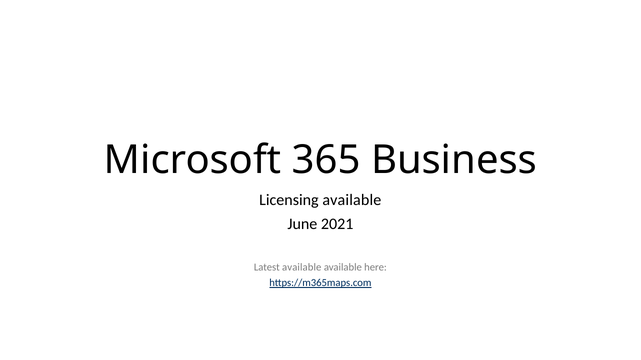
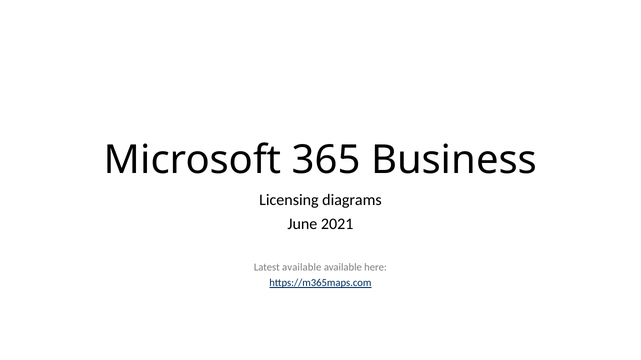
Licensing available: available -> diagrams (352, 200)
